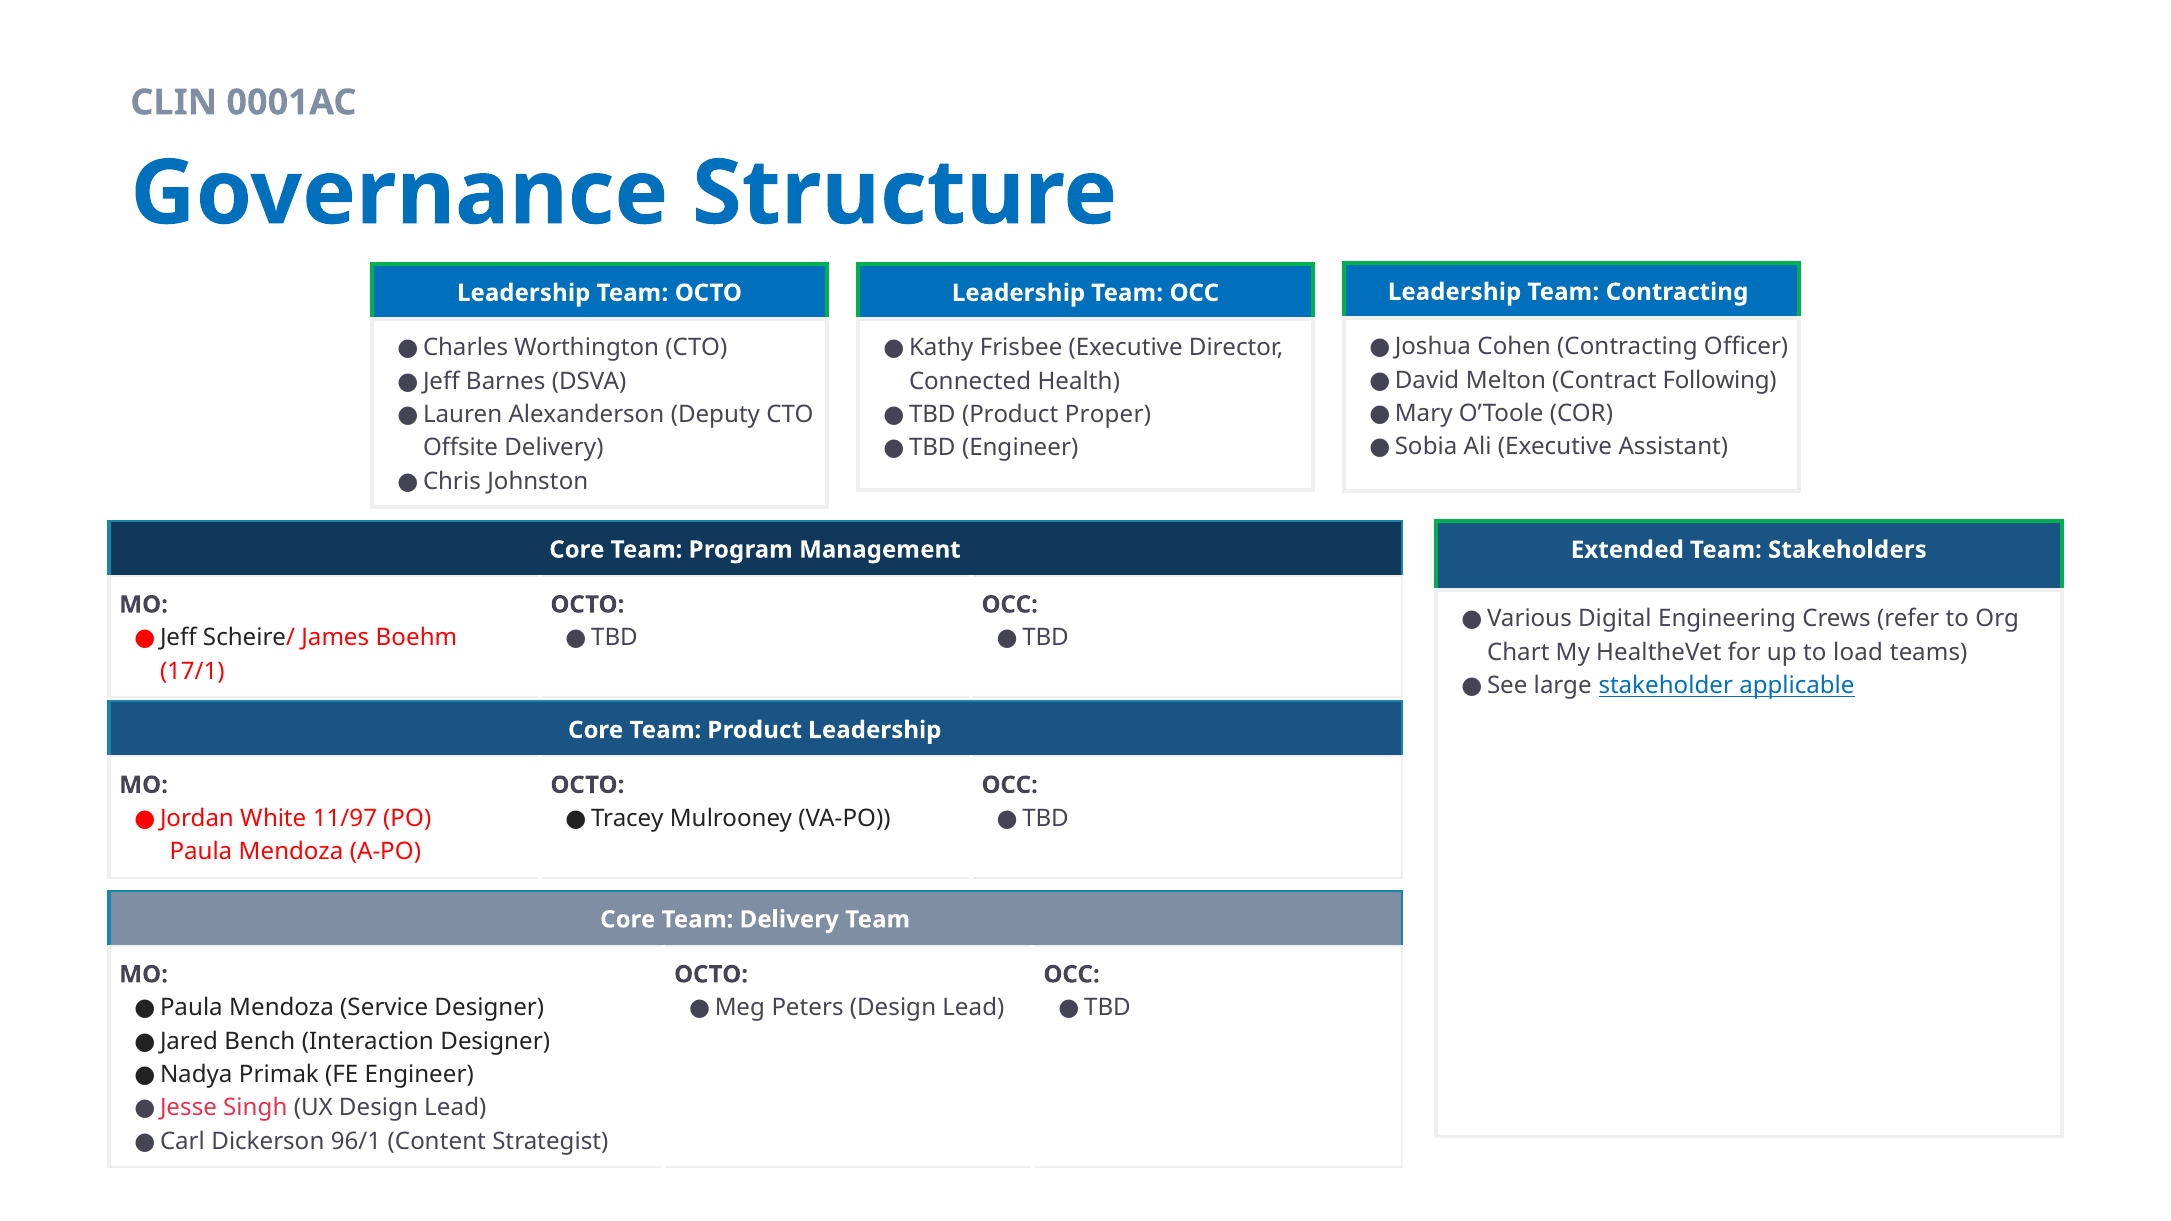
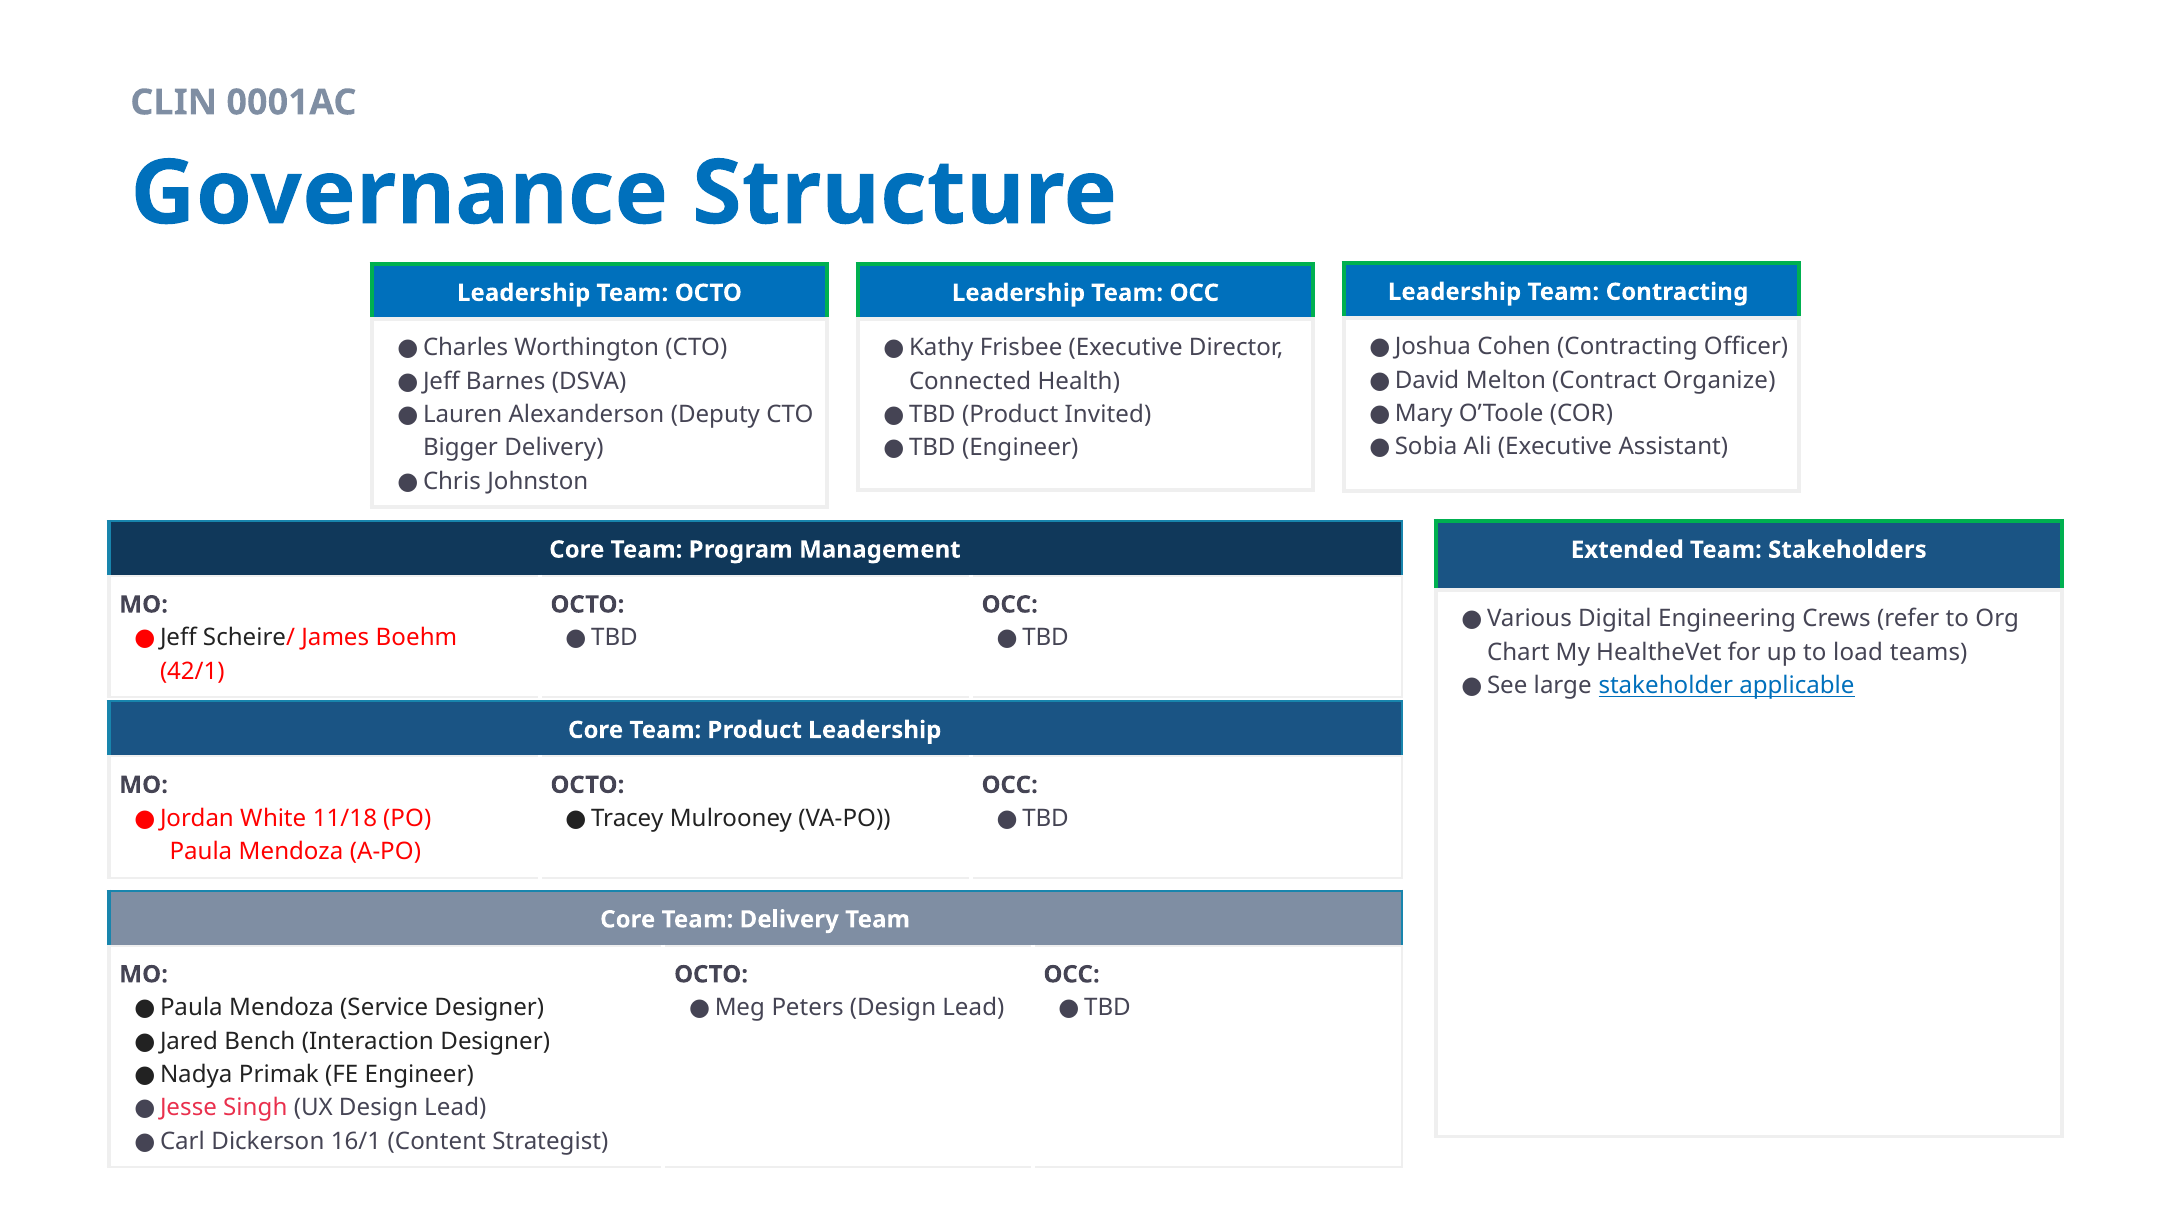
Following: Following -> Organize (1719, 380)
Proper: Proper -> Invited (1108, 415)
Offsite: Offsite -> Bigger (460, 448)
17/1: 17/1 -> 42/1 (192, 671)
11/97: 11/97 -> 11/18 (345, 818)
96/1: 96/1 -> 16/1 (356, 1141)
